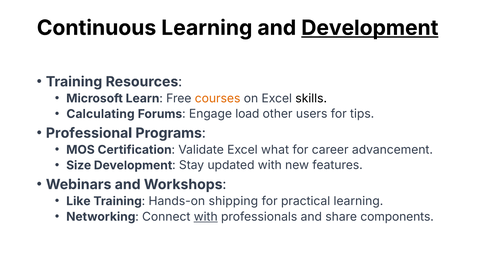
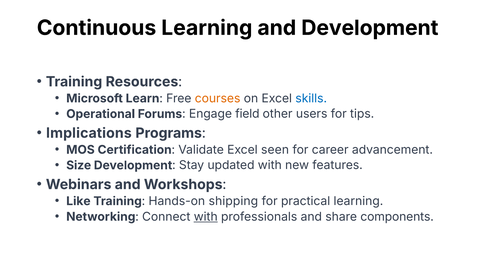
Development underline: present -> none (370, 28)
skills colour: black -> blue (311, 98)
Calculating: Calculating -> Operational (101, 114)
load: load -> field (247, 114)
Professional: Professional -> Implications (89, 133)
what: what -> seen (275, 150)
